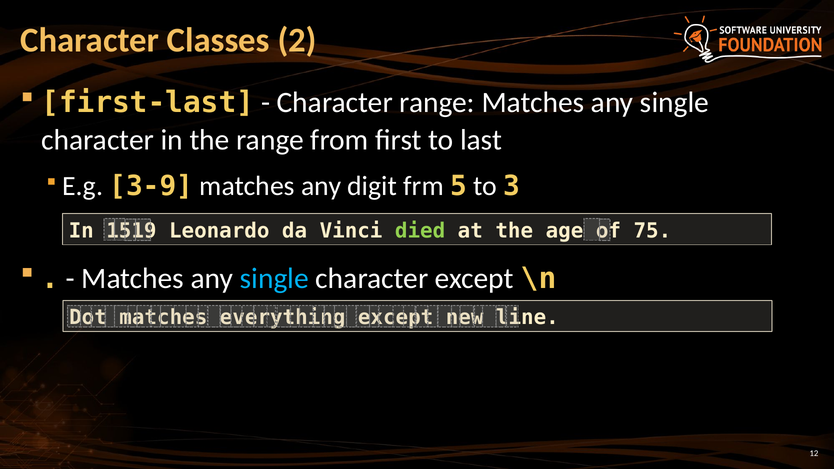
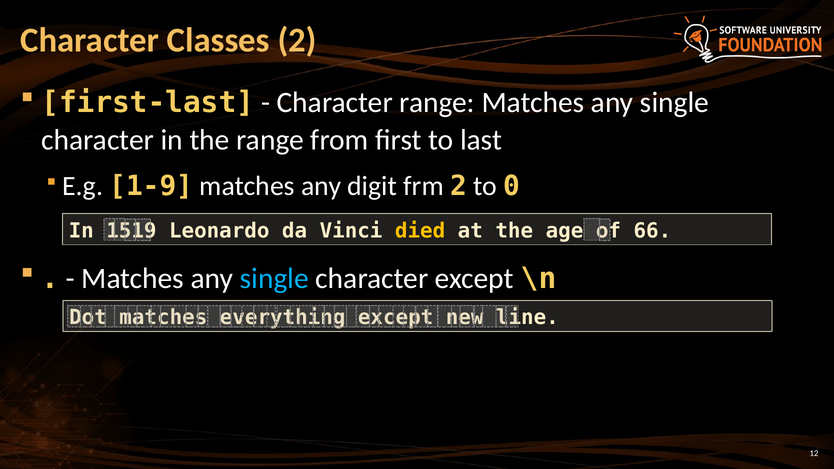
3-9: 3-9 -> 1-9 (151, 186)
frm 5: 5 -> 2 (459, 186)
3: 3 -> 0 (512, 186)
died colour: light green -> yellow (420, 231)
75: 75 -> 66 (652, 231)
